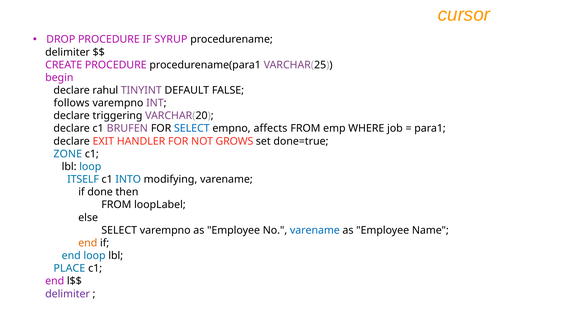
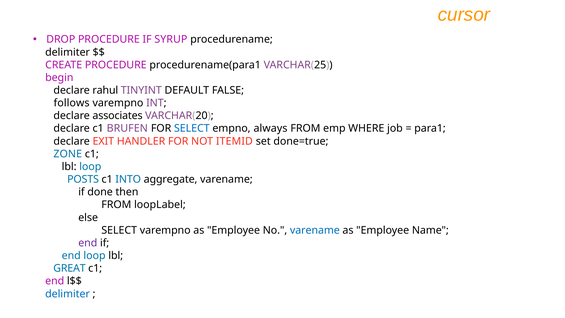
triggering: triggering -> associates (118, 116)
affects: affects -> always (270, 128)
GROWS: GROWS -> ITEMID (234, 141)
ITSELF: ITSELF -> POSTS (83, 179)
modifying: modifying -> aggregate (171, 179)
end colour: orange -> purple (88, 243)
PLACE: PLACE -> GREAT (69, 268)
delimiter colour: purple -> blue (68, 294)
